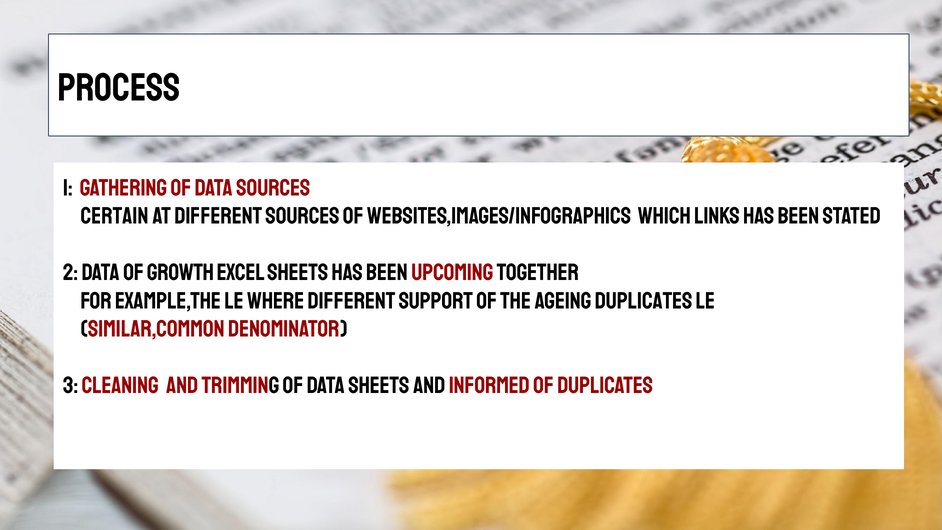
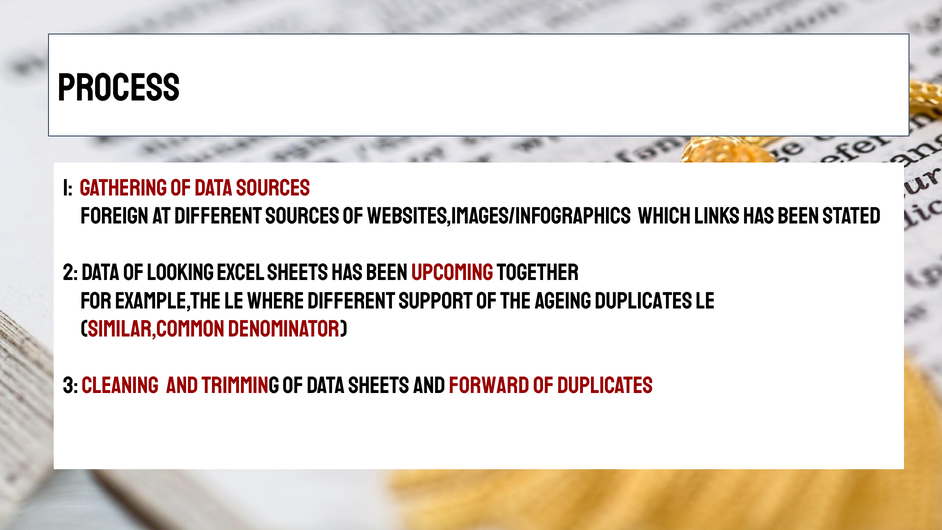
certain: certain -> foreign (115, 216)
growth: growth -> looking (180, 273)
informed: informed -> forward (489, 386)
